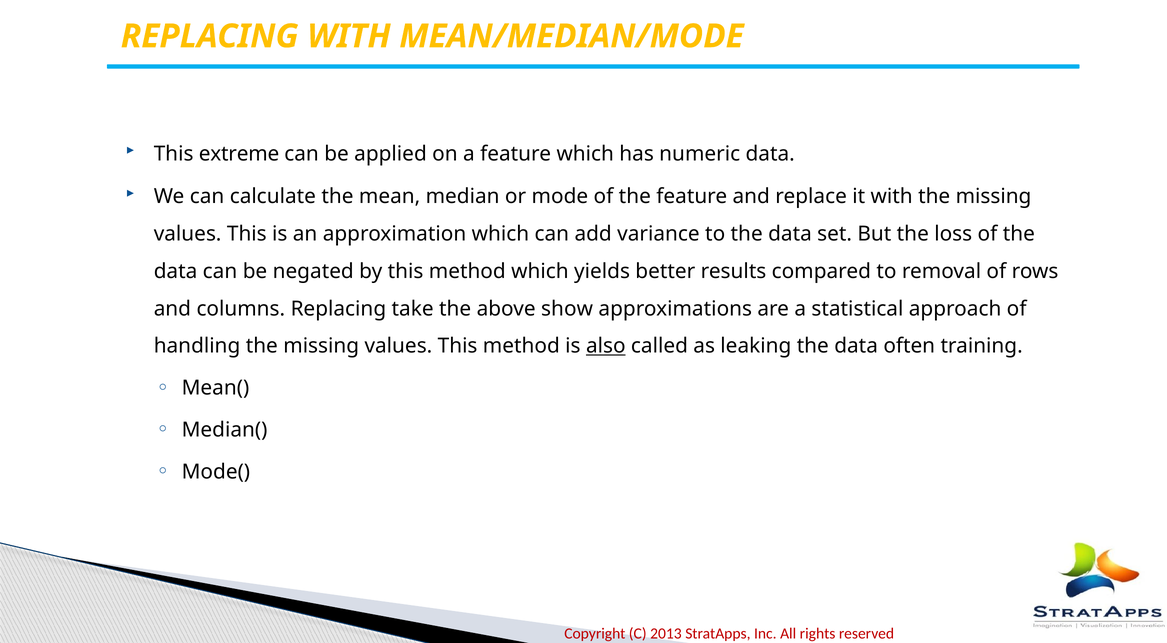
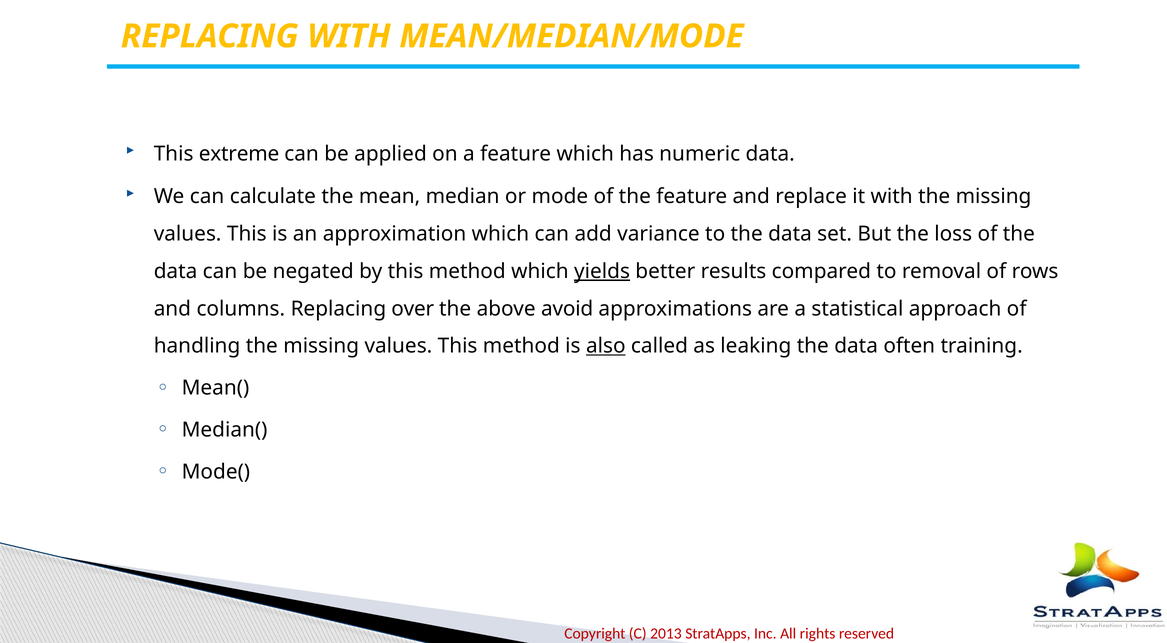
yields underline: none -> present (602, 272)
take: take -> over (413, 309)
show: show -> avoid (567, 309)
